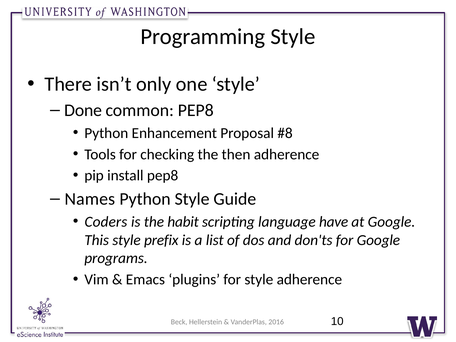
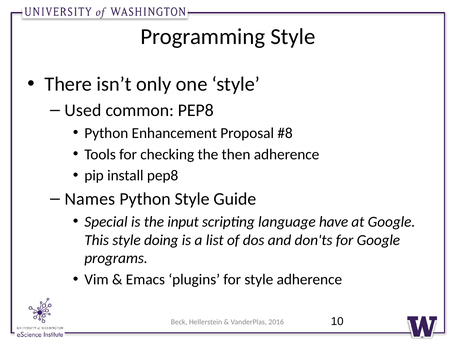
Done: Done -> Used (83, 110)
Coders: Coders -> Special (106, 222)
habit: habit -> input (183, 222)
prefix: prefix -> doing (161, 240)
